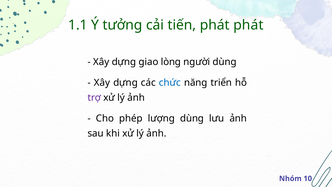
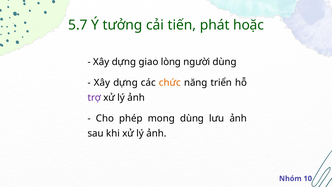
1.1: 1.1 -> 5.7 (78, 25)
phát phát: phát -> hoặc (249, 25)
chức colour: blue -> orange (170, 82)
lượng: lượng -> mong (161, 118)
